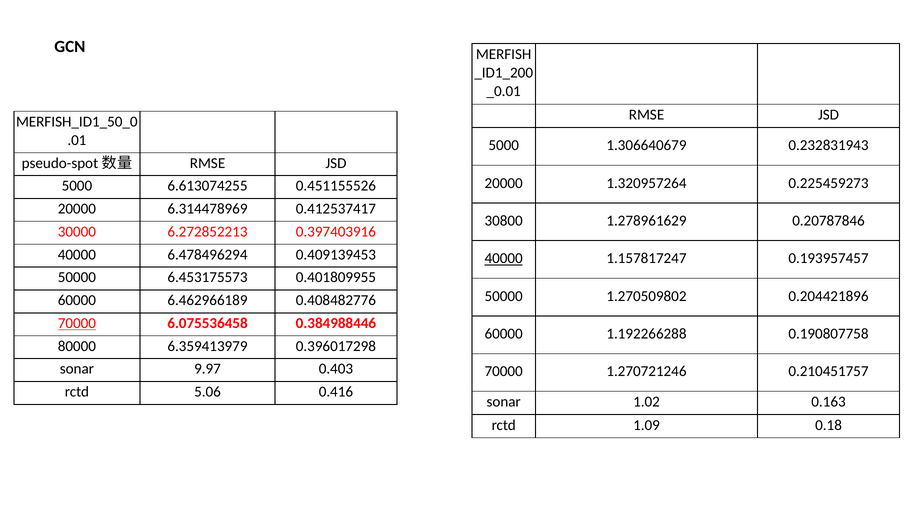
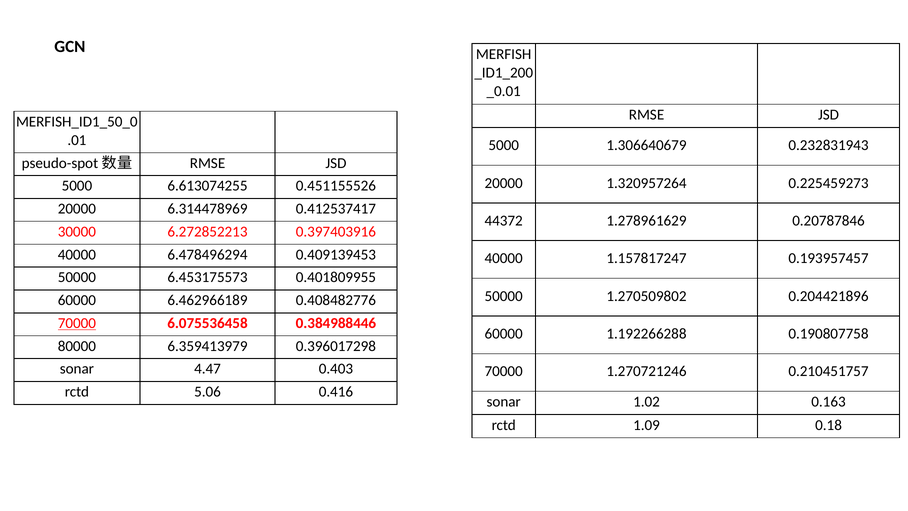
30800: 30800 -> 44372 (504, 221)
40000 underline: present -> none (504, 258)
9.97: 9.97 -> 4.47 (208, 369)
